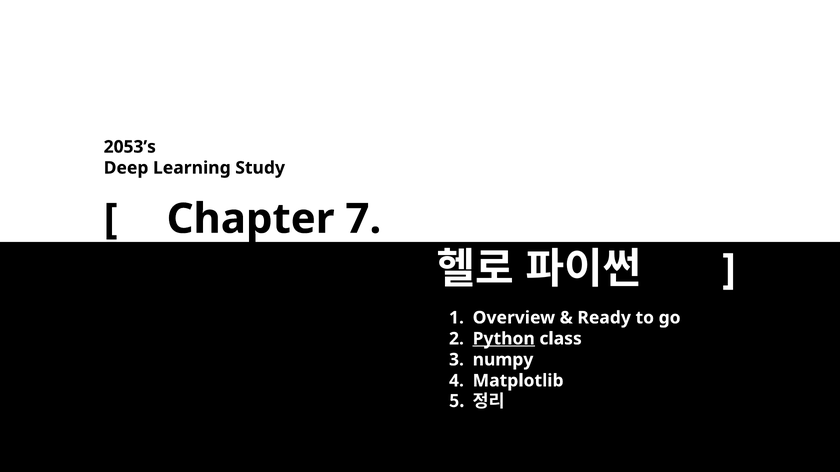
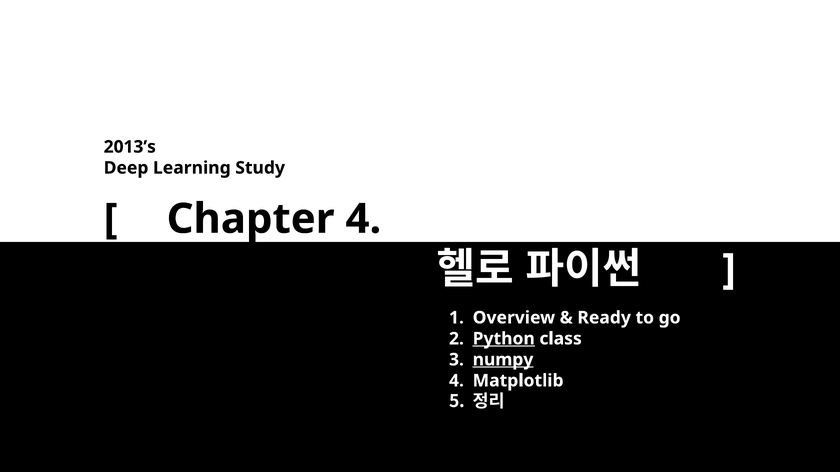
2053’s: 2053’s -> 2013’s (130, 147)
Chapter 7: 7 -> 4 (363, 219)
numpy underline: none -> present (503, 360)
